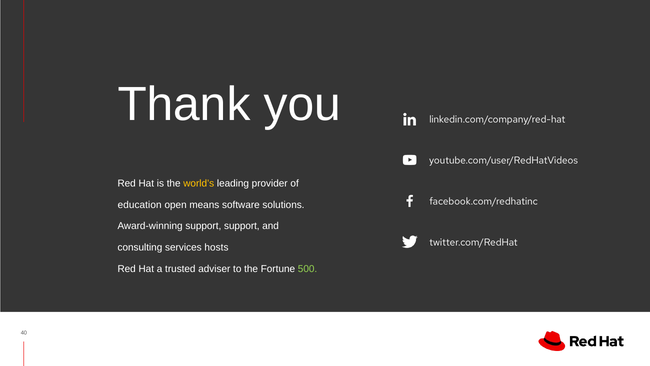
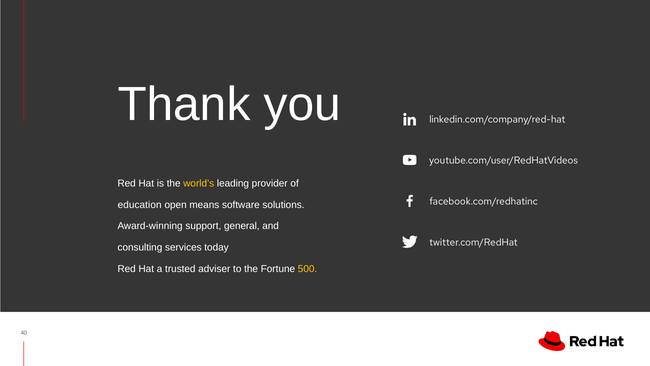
support support: support -> general (242, 226)
hosts: hosts -> today (217, 247)
500 colour: light green -> yellow (308, 269)
